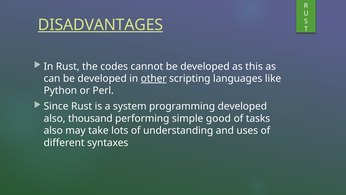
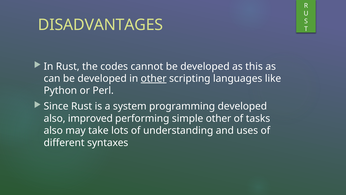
DISADVANTAGES underline: present -> none (101, 25)
thousand: thousand -> improved (90, 118)
simple good: good -> other (219, 118)
